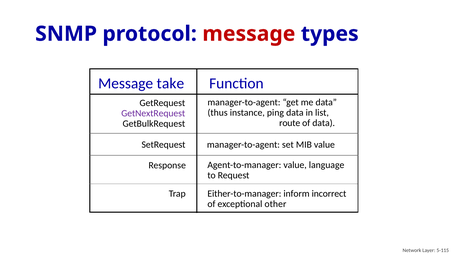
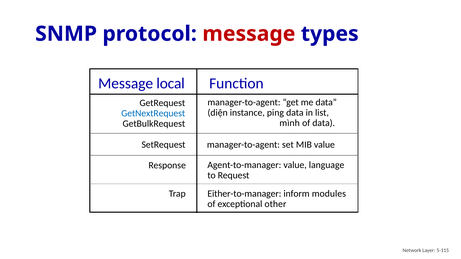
take: take -> local (171, 84)
thus: thus -> diện (218, 113)
GetNextRequest colour: purple -> blue (153, 114)
route: route -> mình (290, 123)
incorrect: incorrect -> modules (329, 194)
